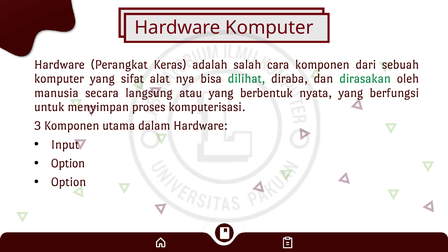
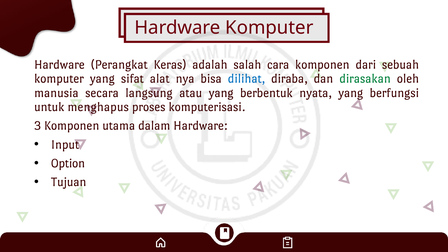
dilihat colour: green -> blue (246, 79)
menyimpan: menyimpan -> menghapus (98, 107)
Option: Option -> Tujuan (69, 182)
